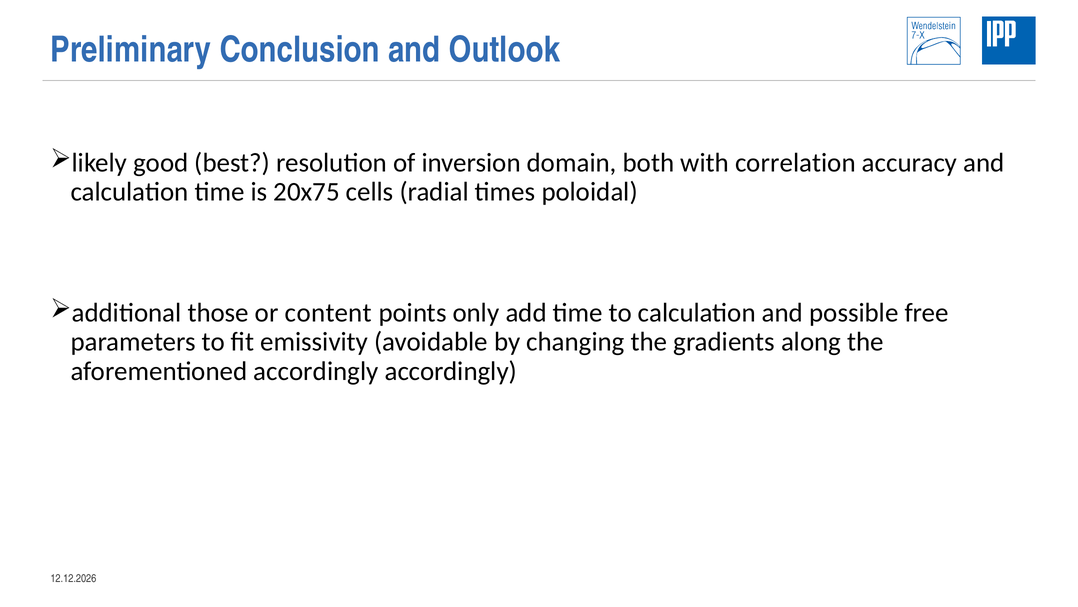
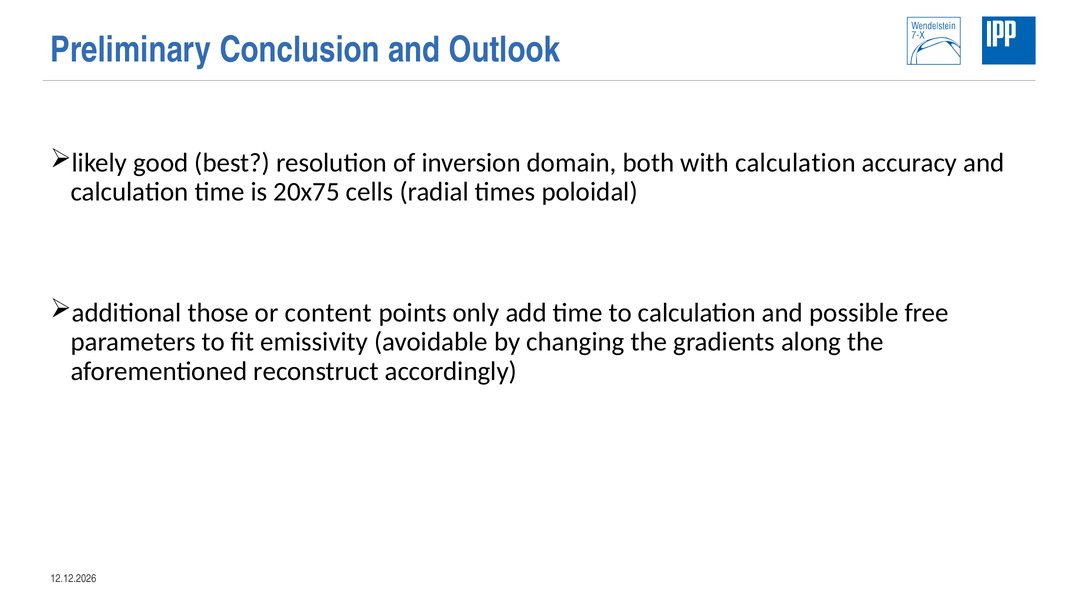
with correlation: correlation -> calculation (795, 163)
aforementioned accordingly: accordingly -> reconstruct (316, 371)
